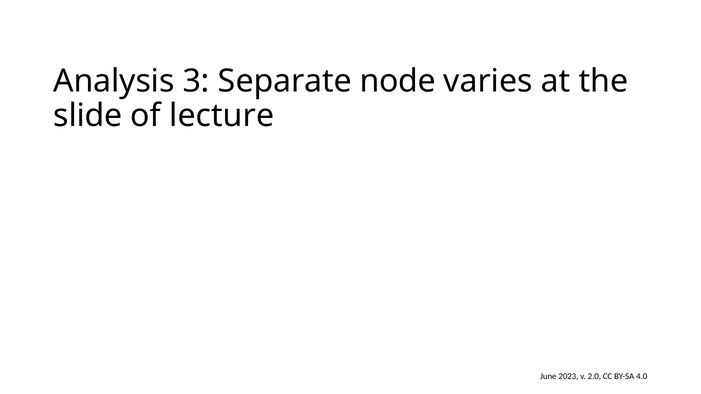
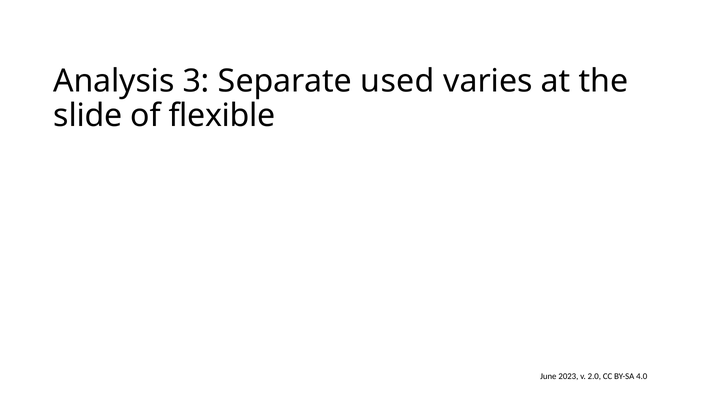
node: node -> used (397, 81)
lecture: lecture -> flexible (222, 116)
